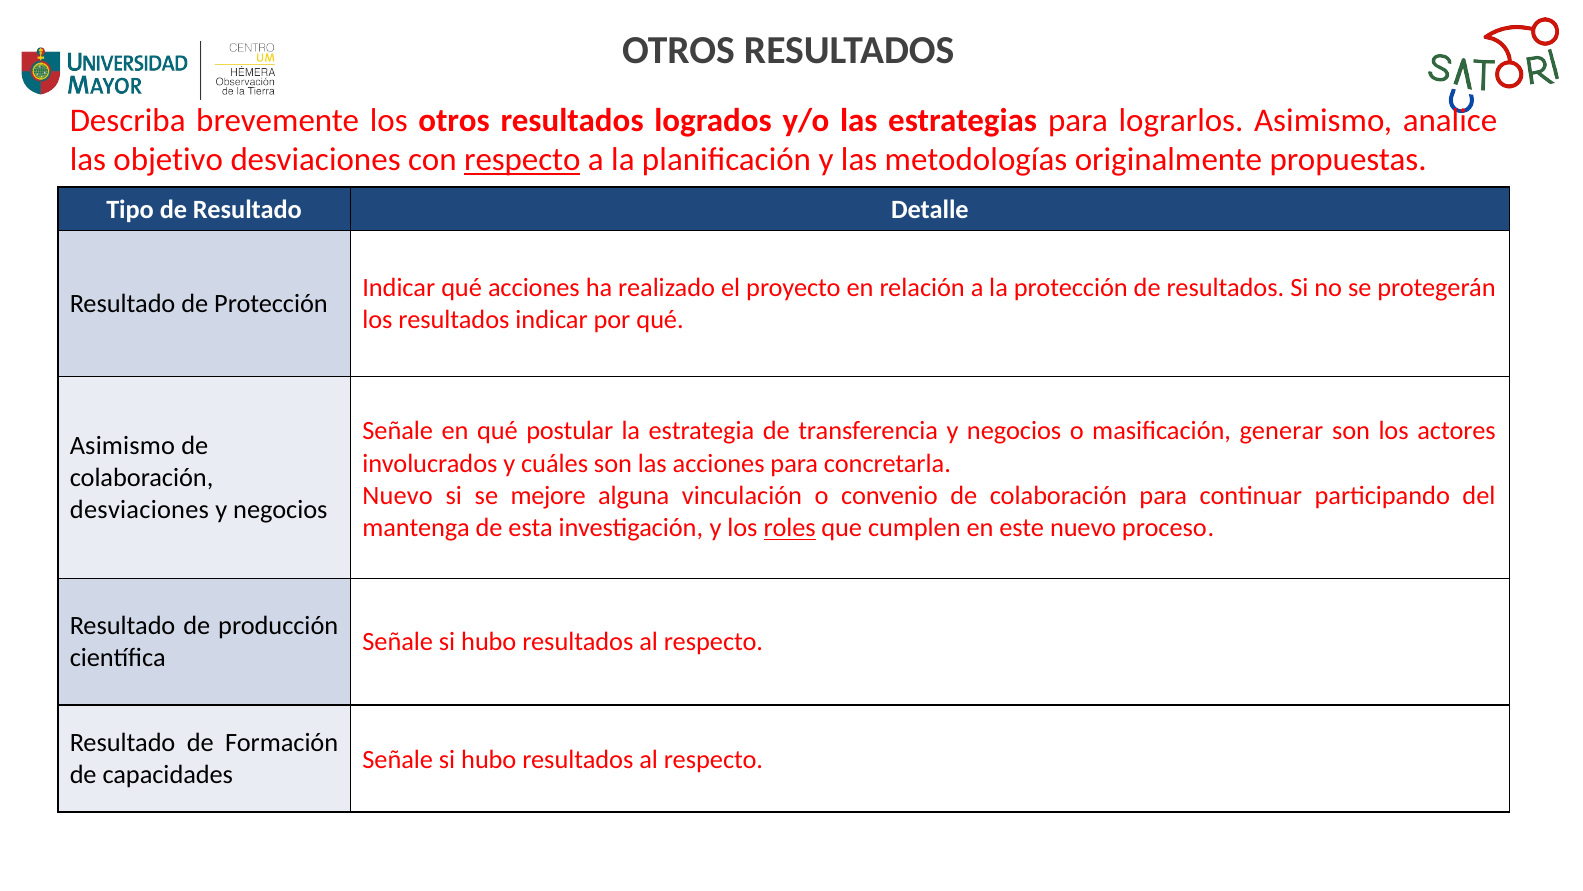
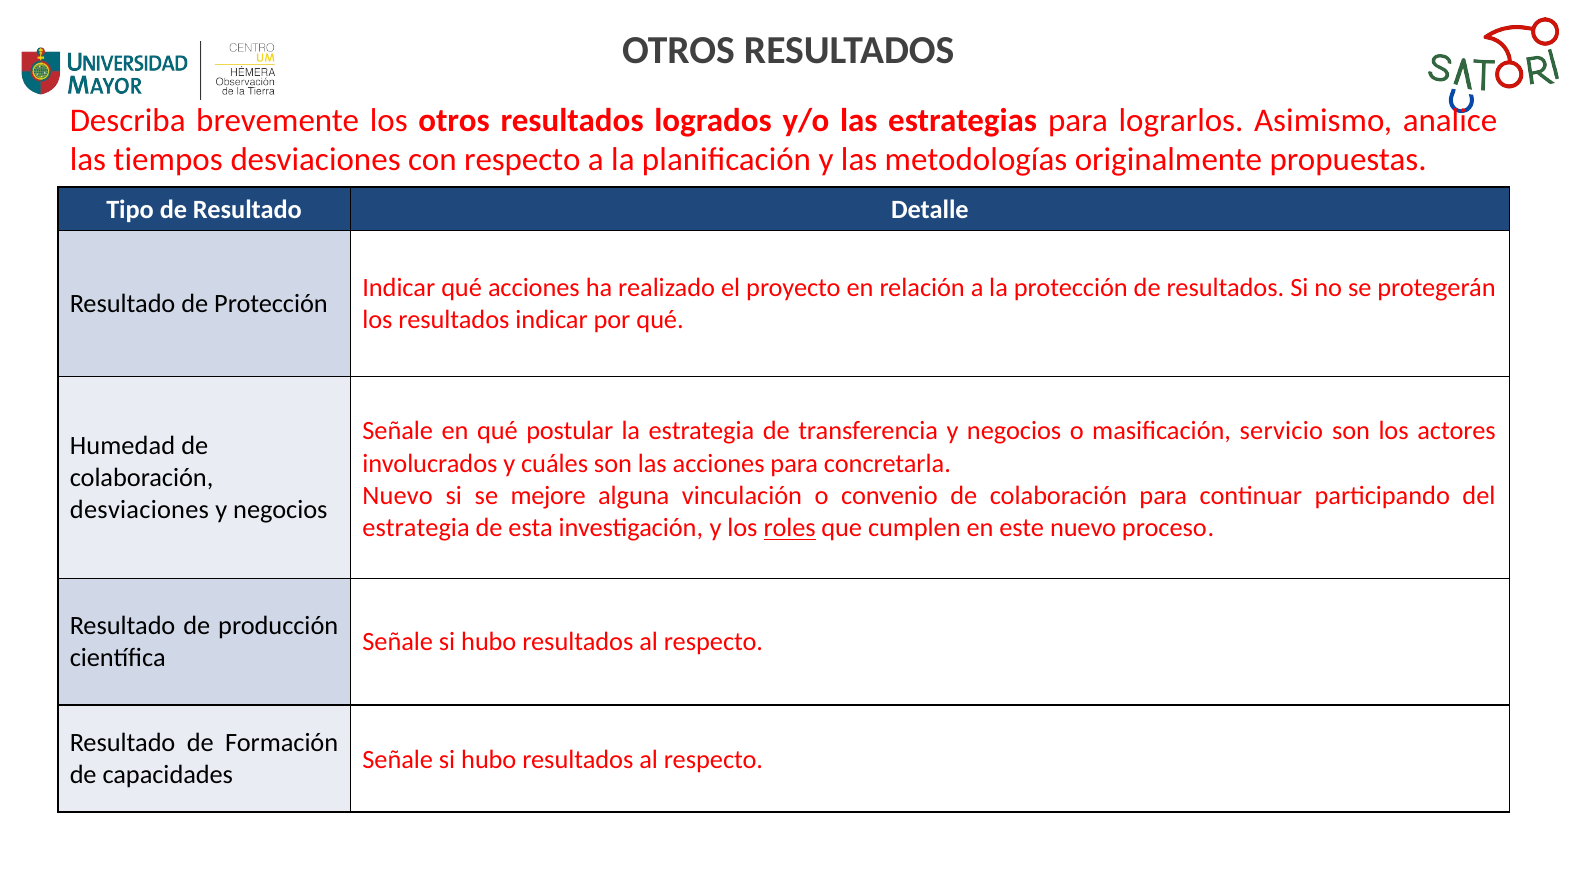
objetivo: objetivo -> tiempos (168, 160)
respecto underline: present -> none (522, 160)
generar: generar -> servicio (1281, 431)
Asimismo: Asimismo -> Humedad (123, 445)
mantenga: mantenga -> estrategia (416, 528)
